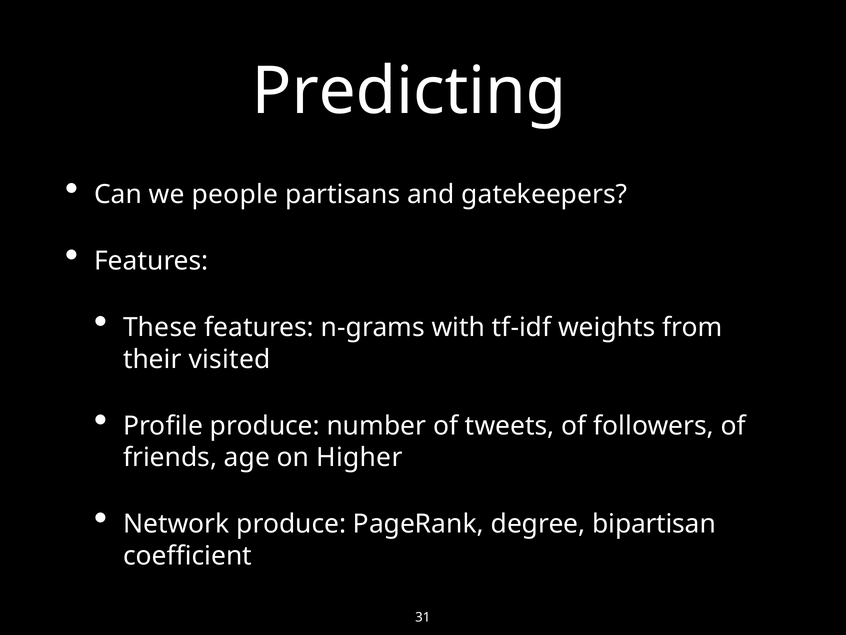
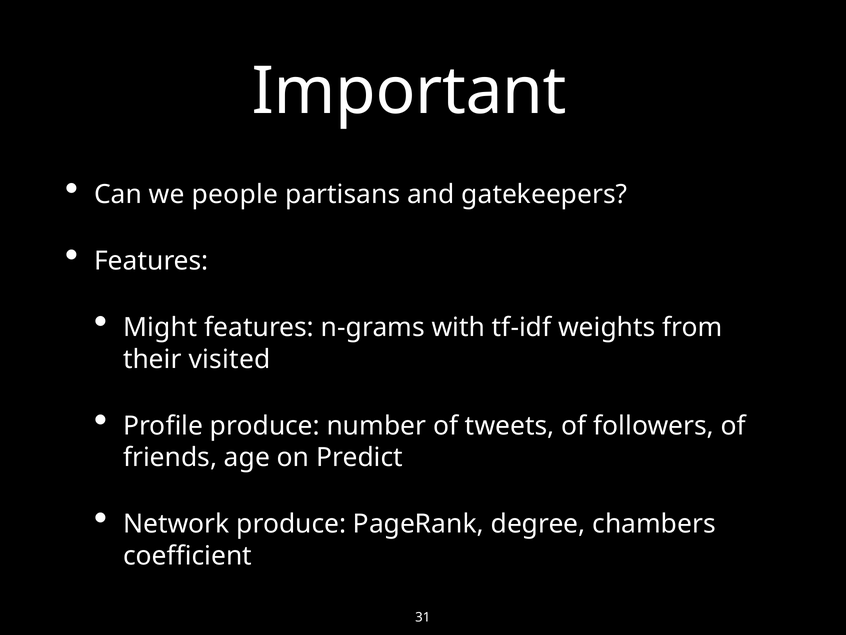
Predicting: Predicting -> Important (409, 91)
These: These -> Might (160, 327)
Higher: Higher -> Predict (360, 457)
bipartisan: bipartisan -> chambers (654, 524)
